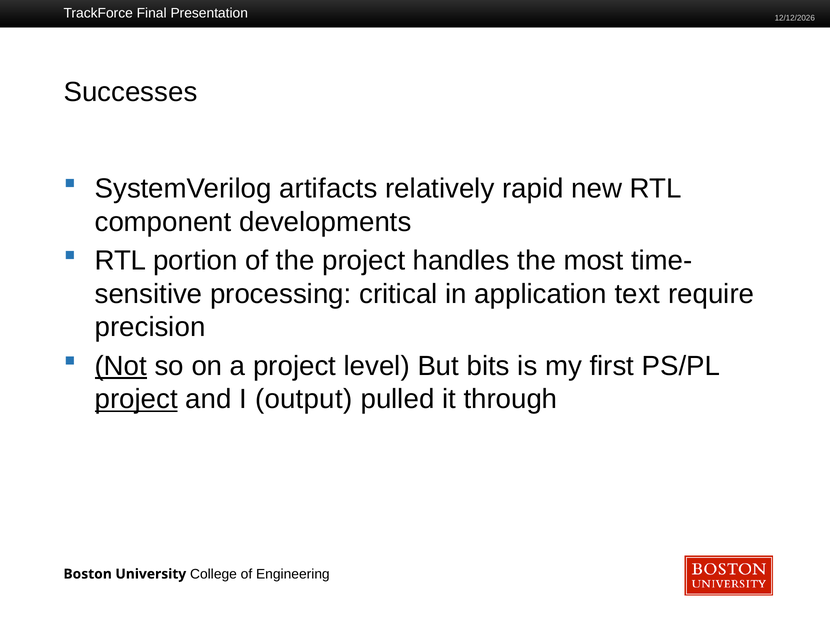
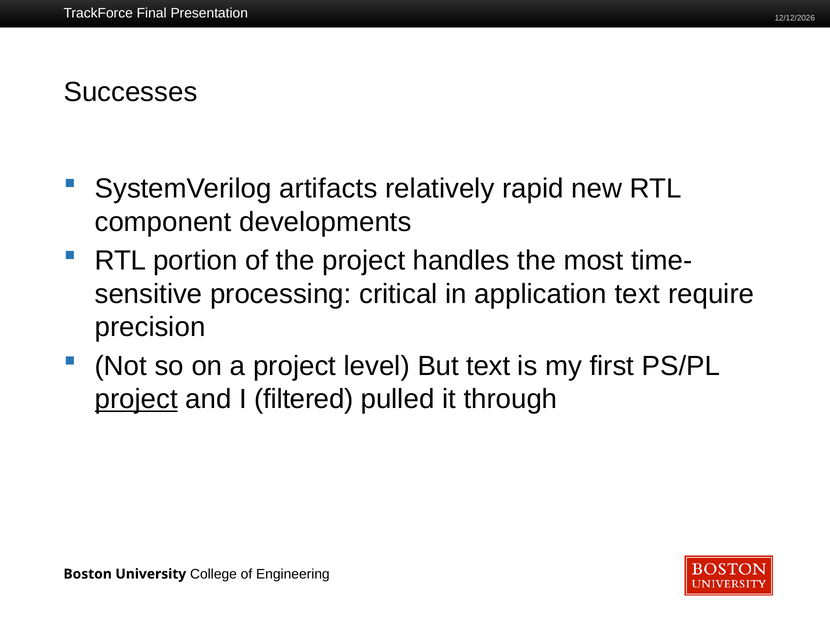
Not underline: present -> none (121, 366)
But bits: bits -> text (488, 366)
output: output -> filtered (304, 399)
